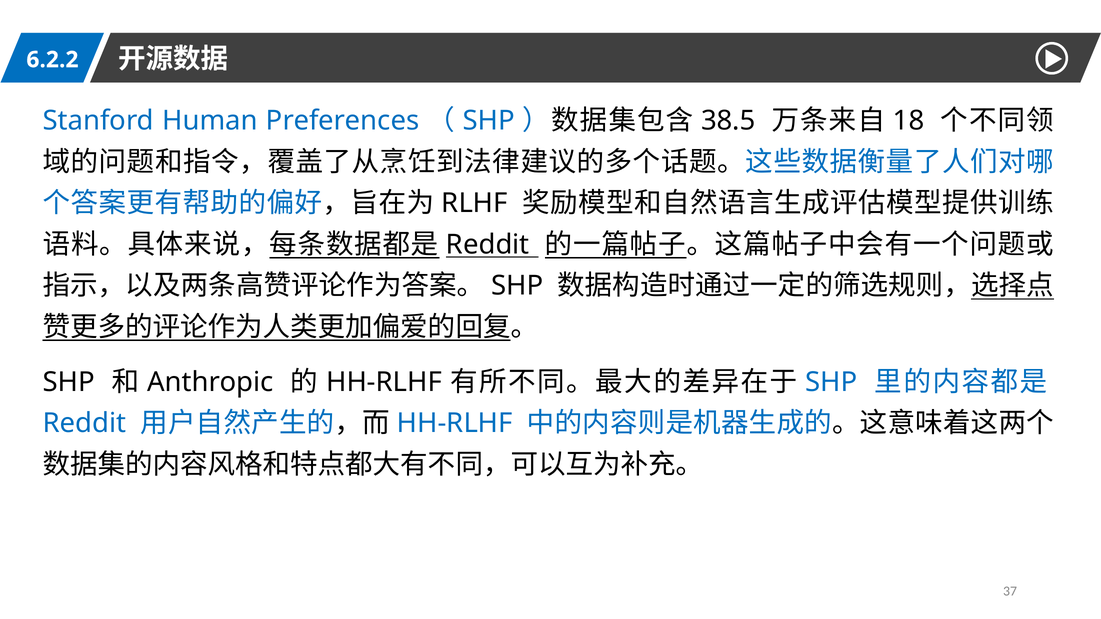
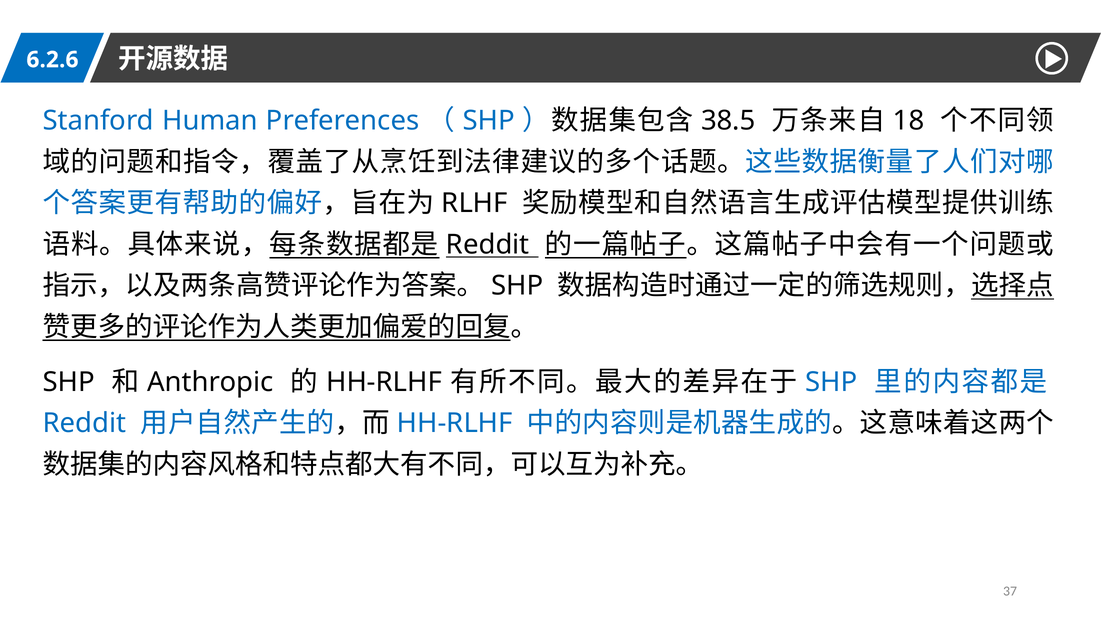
6.2.2: 6.2.2 -> 6.2.6 (52, 60)
